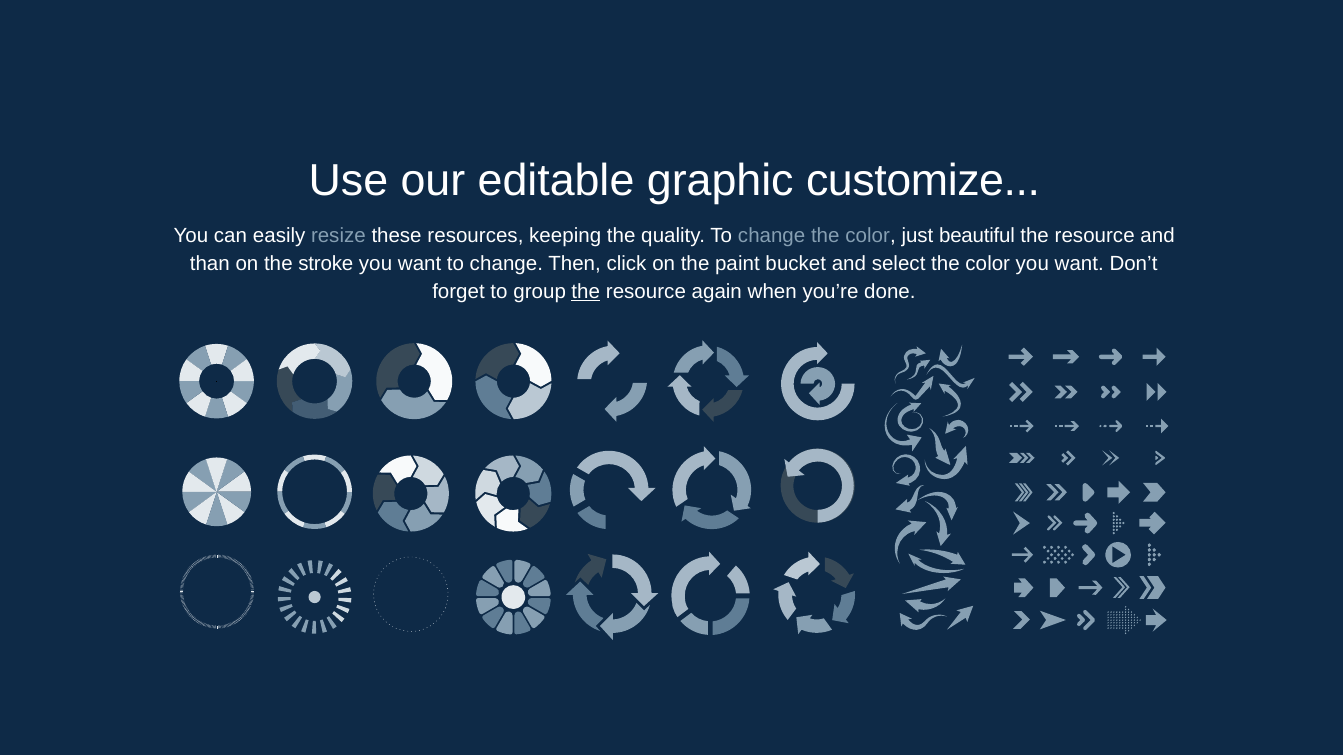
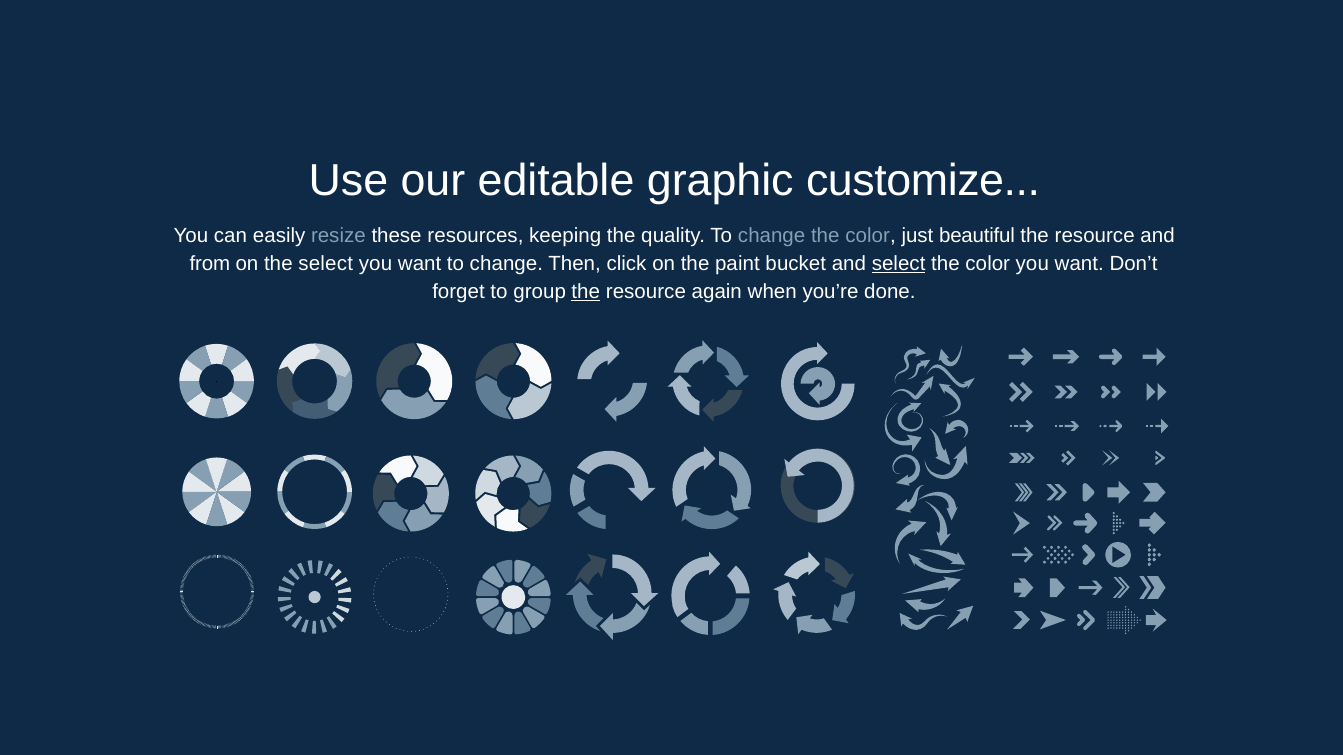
than: than -> from (210, 264)
the stroke: stroke -> select (326, 264)
select underline: none -> present (899, 264)
